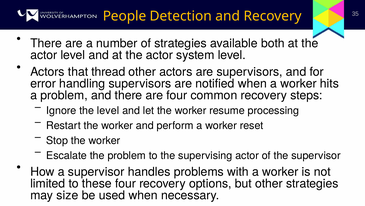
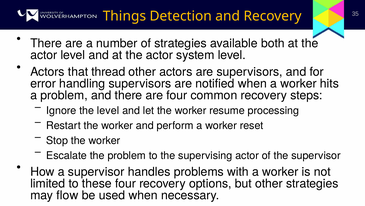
People: People -> Things (124, 16)
size: size -> flow (67, 195)
